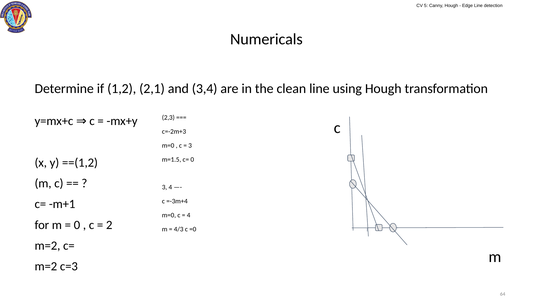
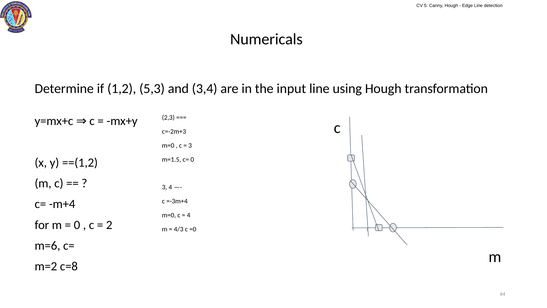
2,1: 2,1 -> 5,3 (152, 89)
clean: clean -> input (291, 89)
m+1: m+1 -> m+4 (62, 204)
m=2: m=2 -> m=6 (47, 245)
c=3: c=3 -> c=8 (69, 266)
